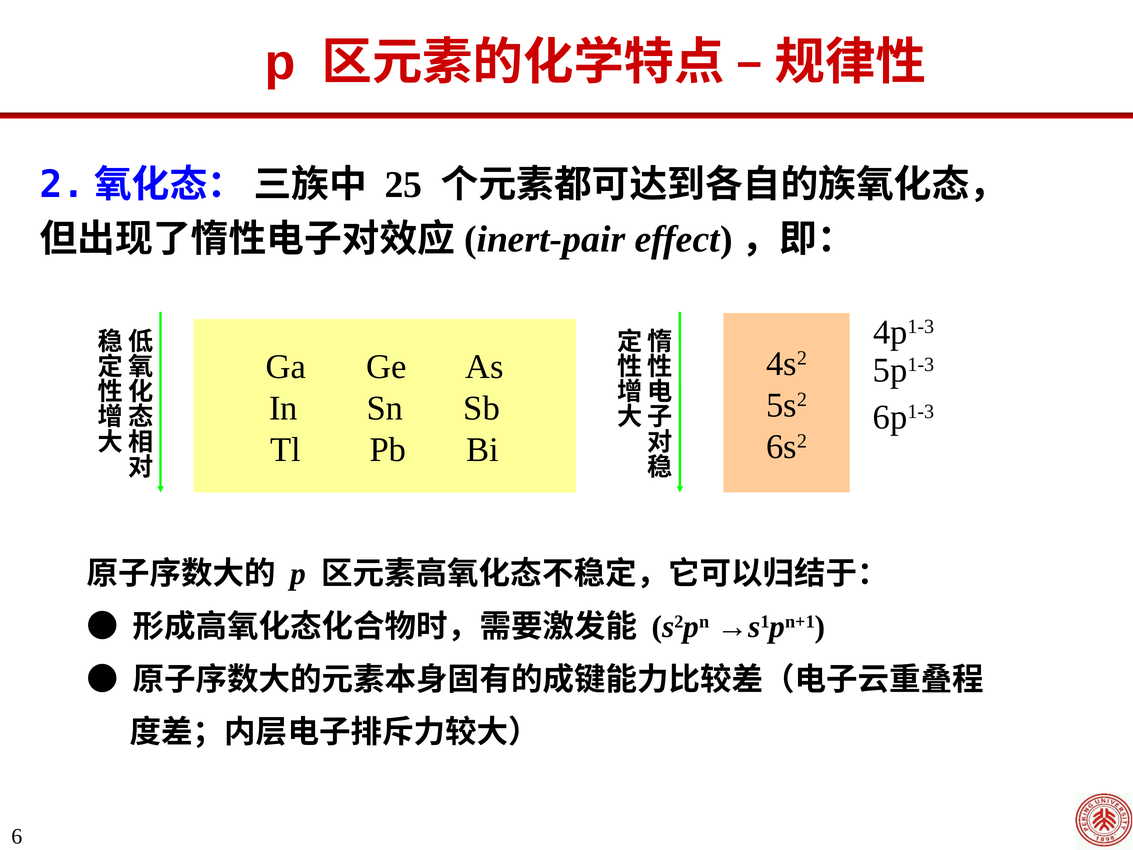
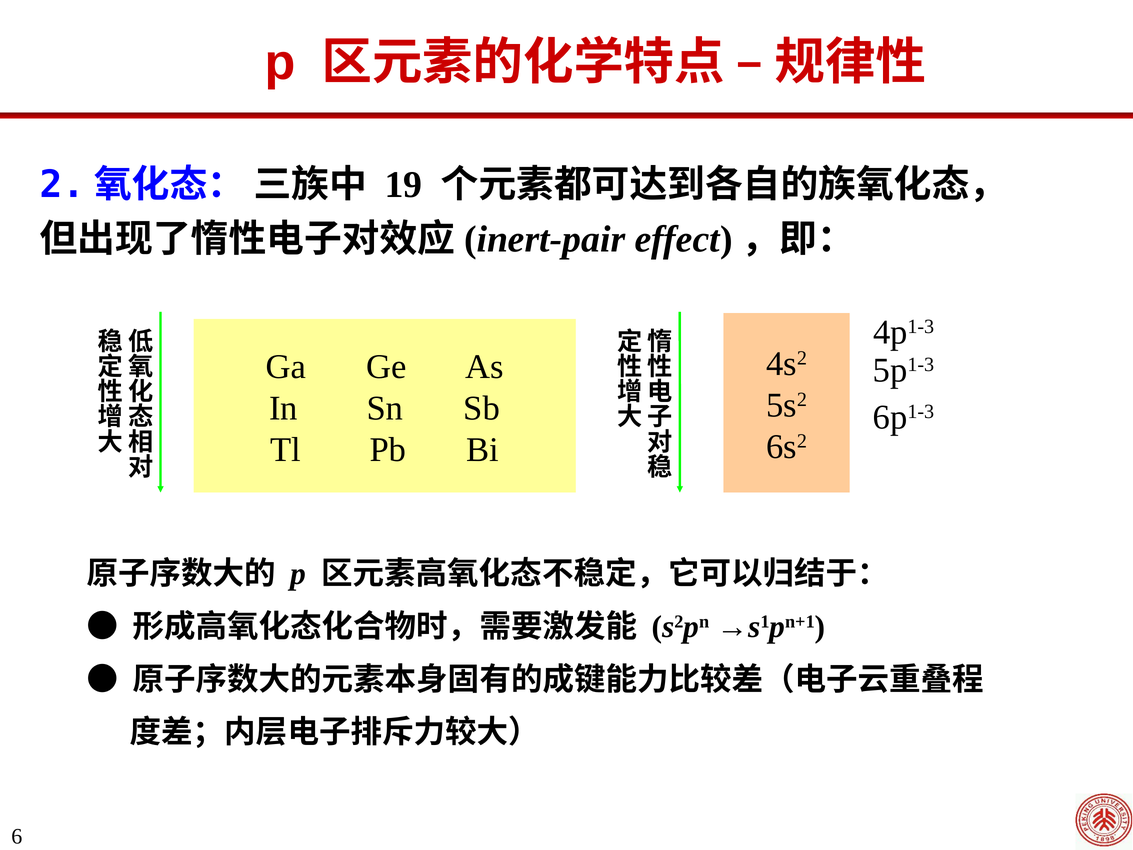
25: 25 -> 19 (403, 185)
